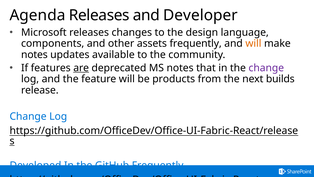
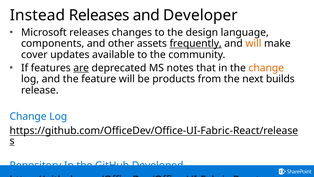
Agenda: Agenda -> Instead (37, 15)
frequently underline: none -> present (196, 44)
notes: notes -> cover (34, 55)
change colour: purple -> orange (266, 68)
Developed: Developed -> Repository (35, 165)
GitHub Frequently: Frequently -> Developed (158, 165)
